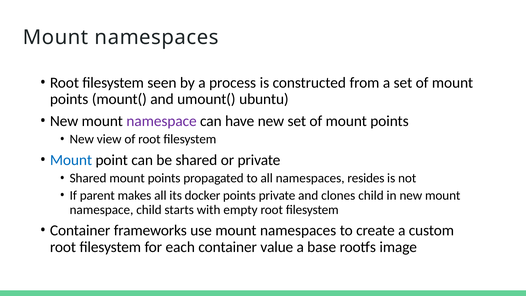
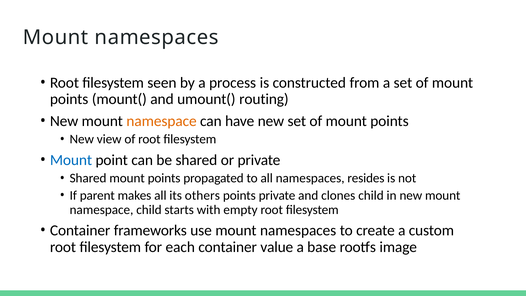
ubuntu: ubuntu -> routing (264, 99)
namespace colour: purple -> orange (162, 121)
docker: docker -> others (202, 195)
